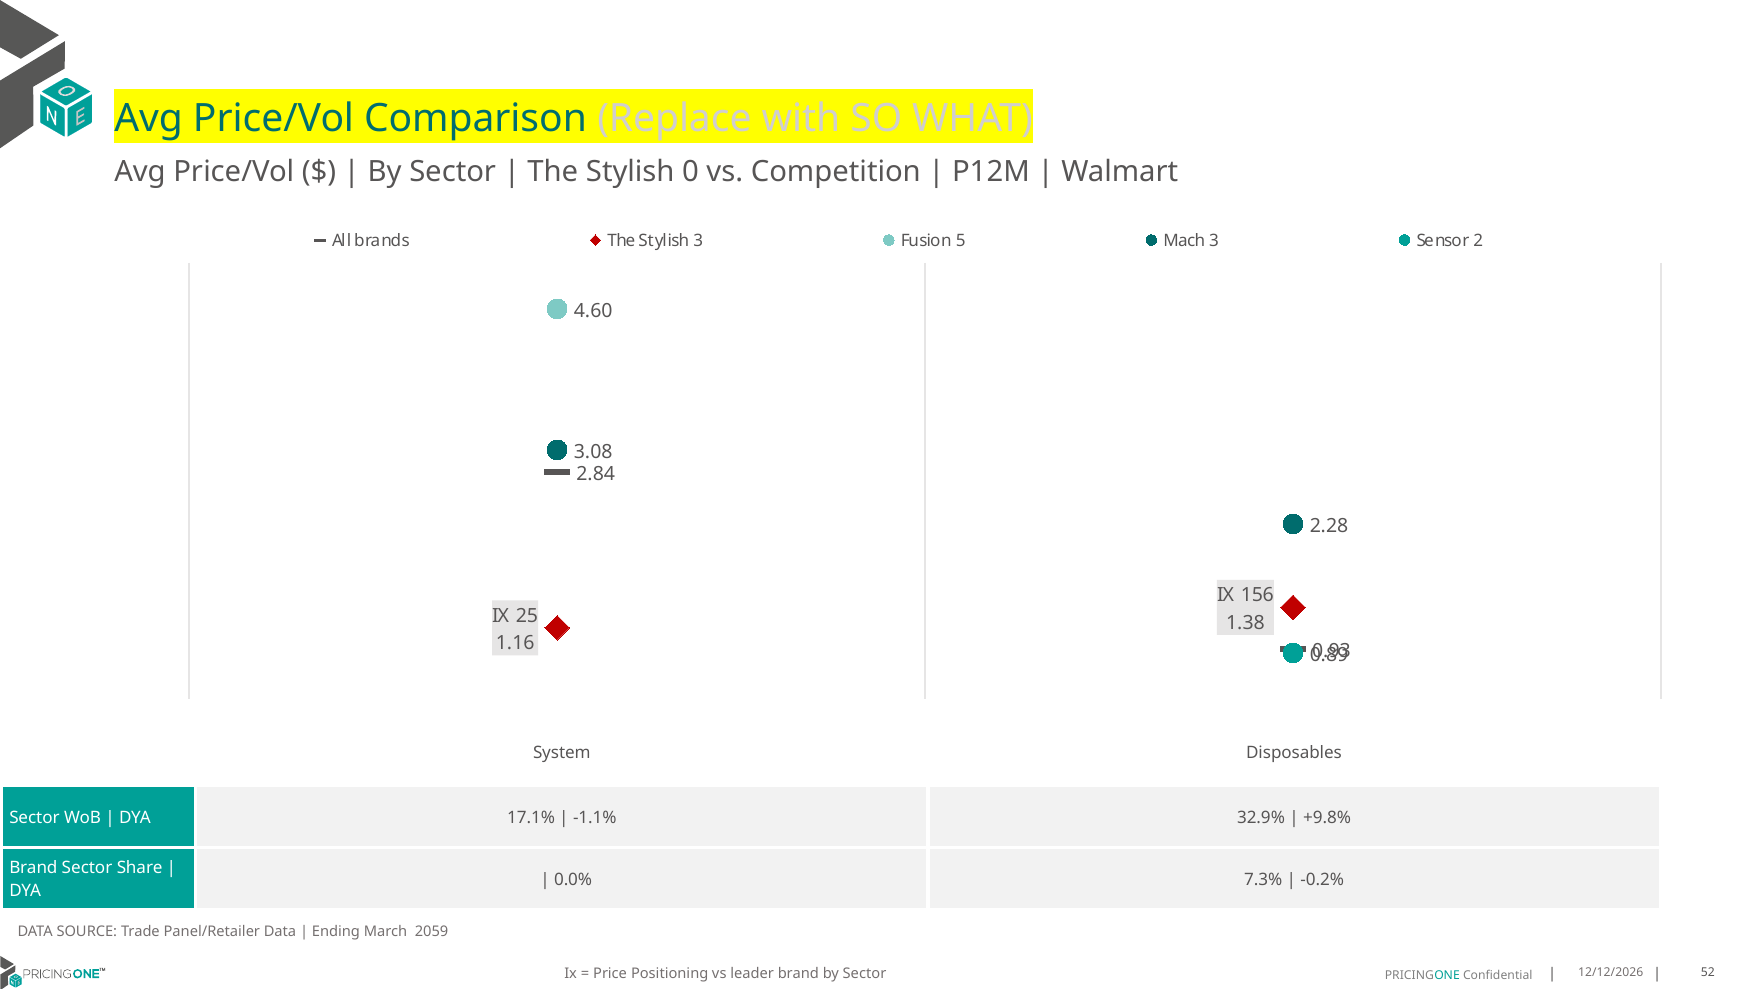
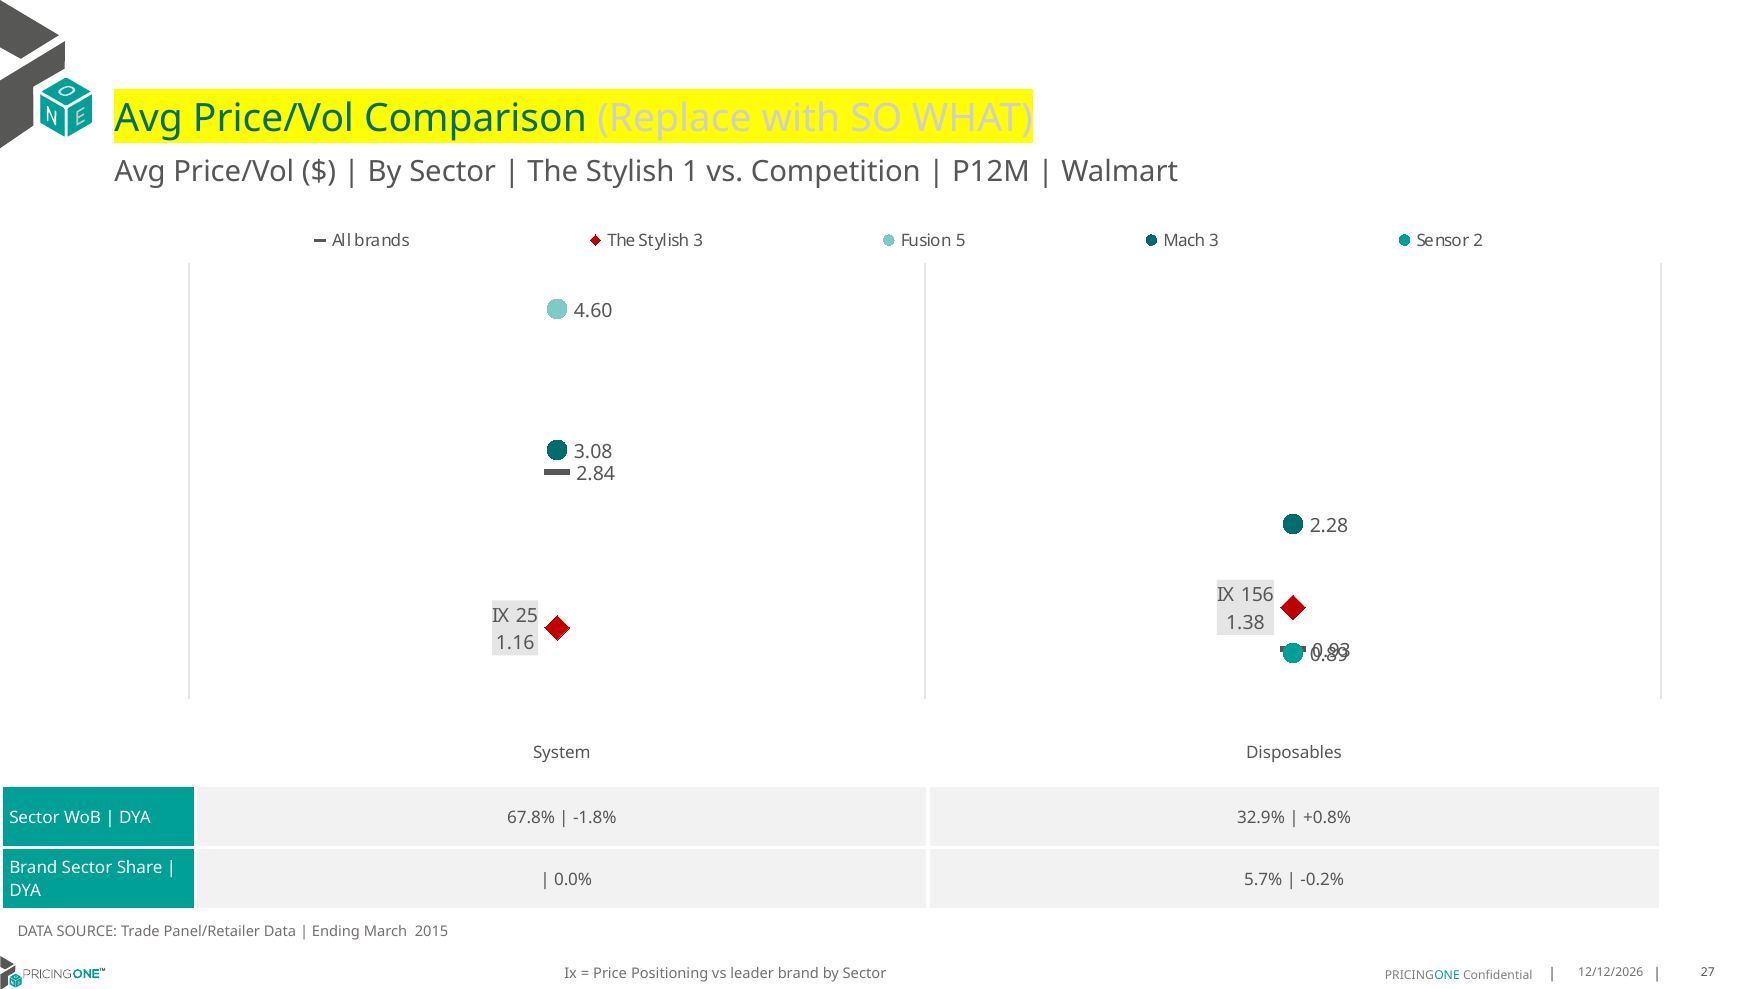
0: 0 -> 1 (691, 171)
17.1%: 17.1% -> 67.8% (531, 817)
-1.1%: -1.1% -> -1.8% (595, 817)
+9.8%: +9.8% -> +0.8% (1327, 817)
7.3%: 7.3% -> 5.7% (1263, 880)
2059: 2059 -> 2015 (432, 931)
52: 52 -> 27 (1708, 972)
